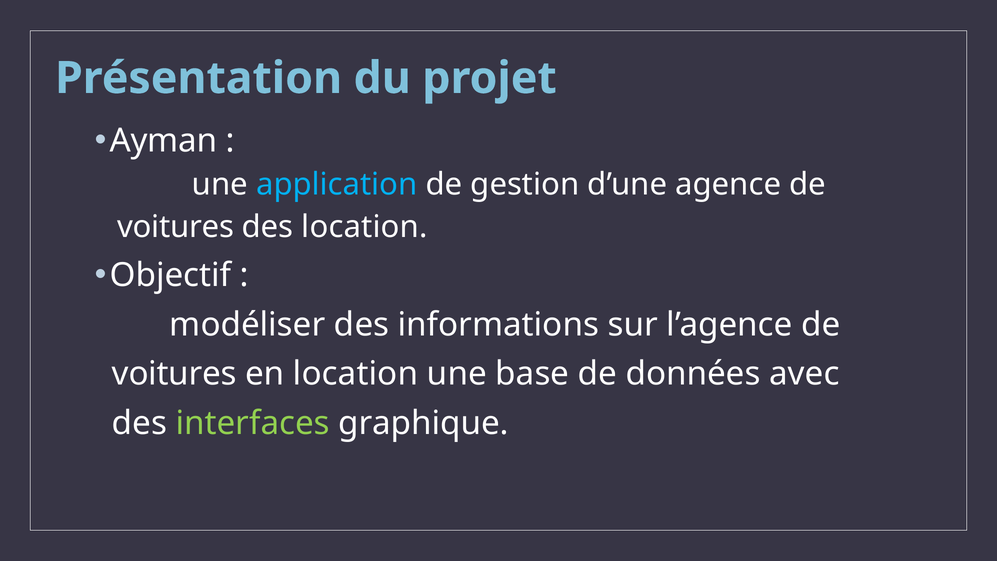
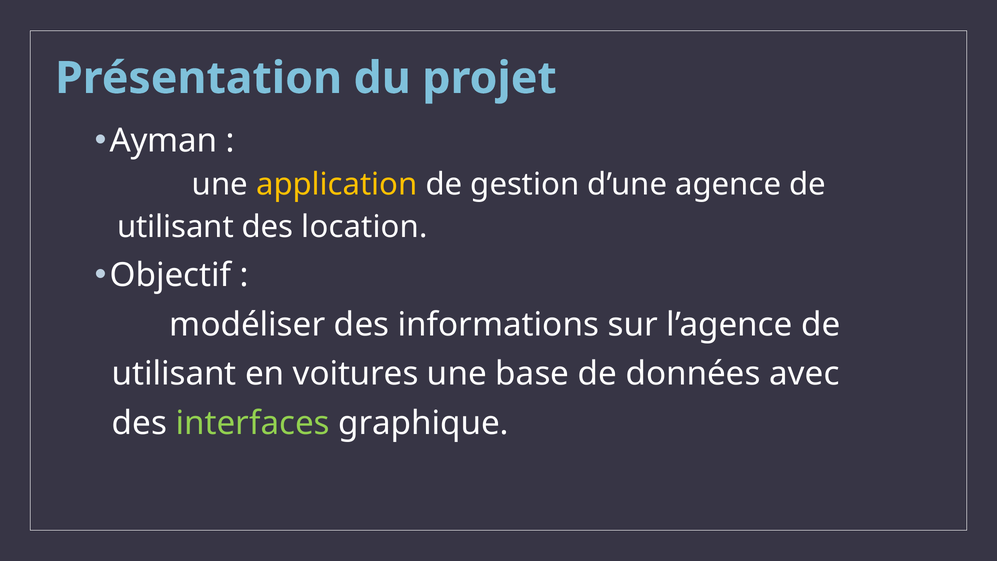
application colour: light blue -> yellow (337, 184)
voitures: voitures -> utilisant (175, 227)
voitures: voitures -> utilisant (174, 374)
en location: location -> voitures (356, 374)
